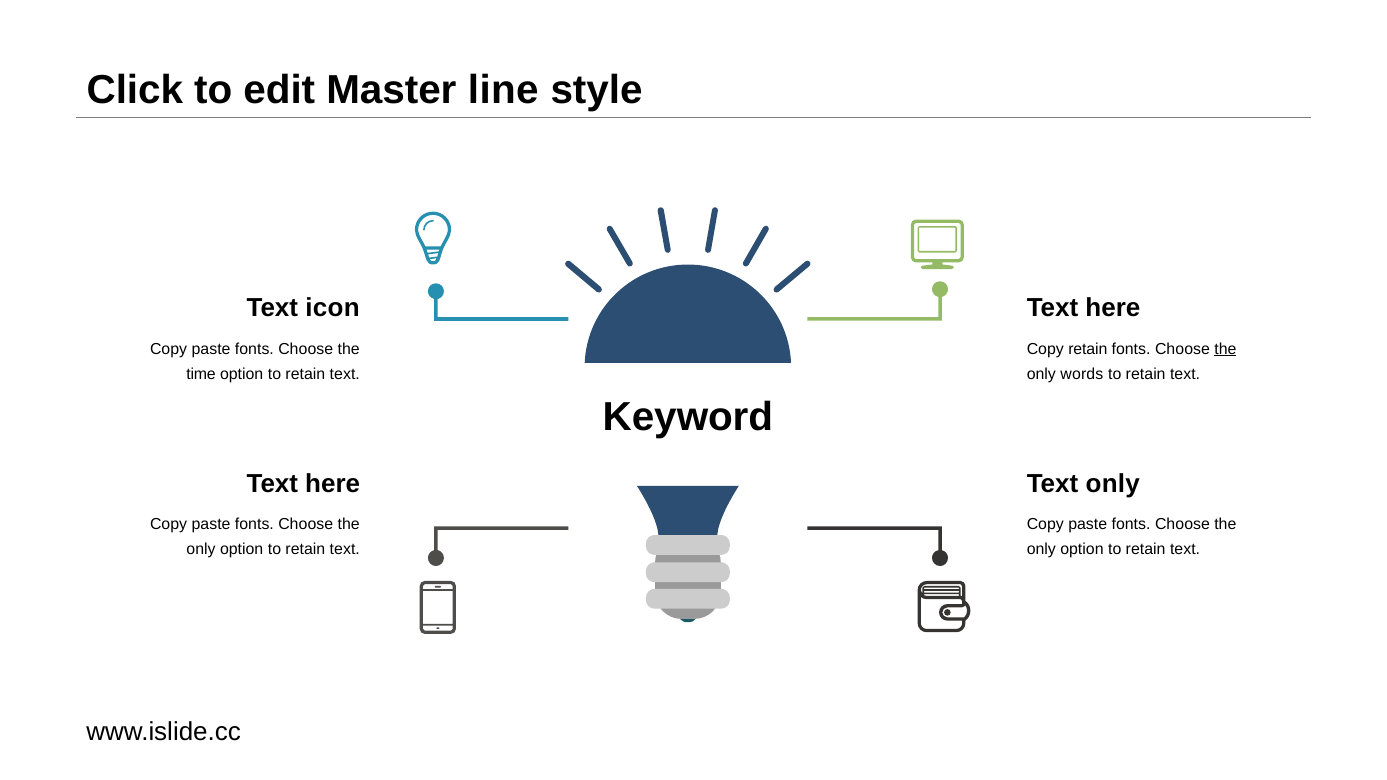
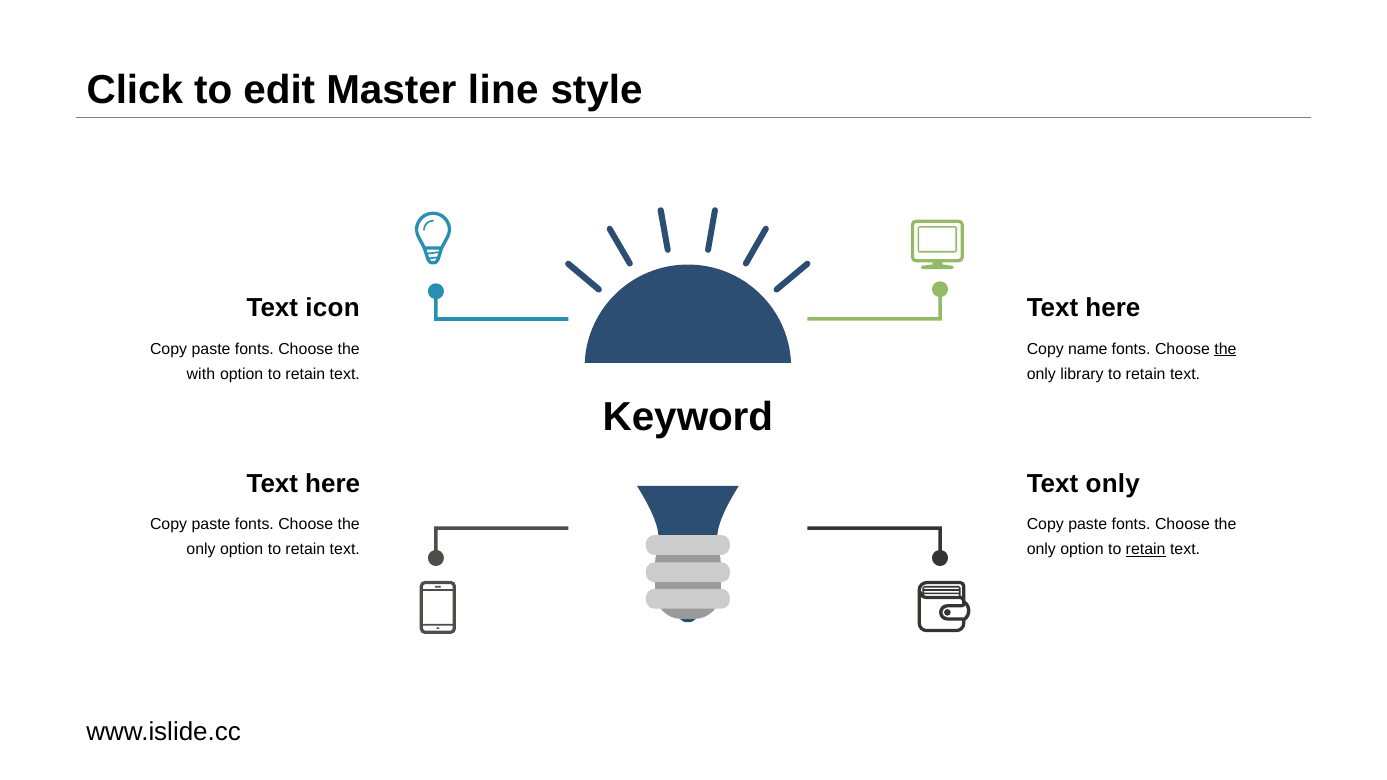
Copy retain: retain -> name (1088, 349)
time: time -> with (201, 374)
words: words -> library (1082, 374)
retain underline: none -> present (1146, 549)
